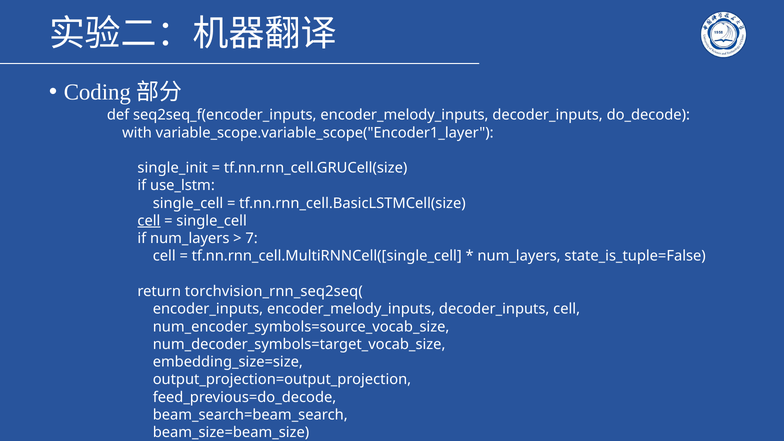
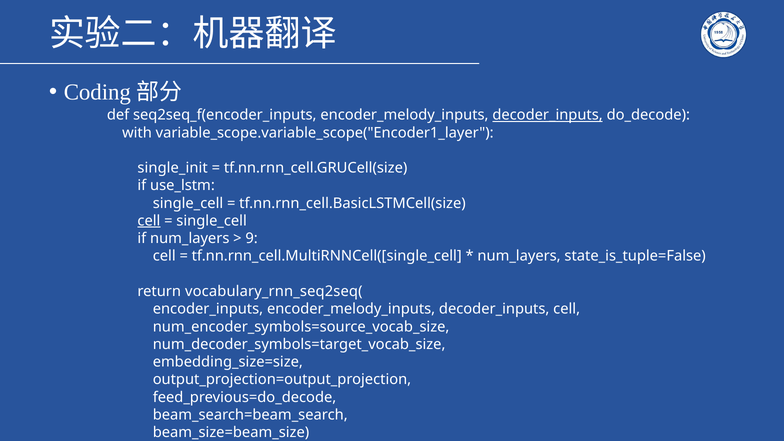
decoder_inputs underline: none -> present (548, 115)
7: 7 -> 9 (252, 238)
torchvision_rnn_seq2seq(: torchvision_rnn_seq2seq( -> vocabulary_rnn_seq2seq( (274, 291)
